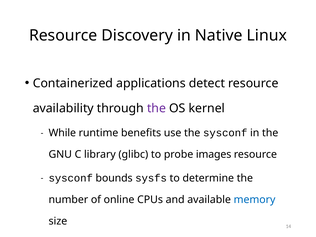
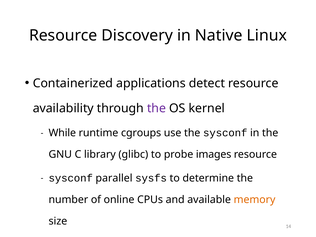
benefits: benefits -> cgroups (141, 133)
bounds: bounds -> parallel (114, 178)
memory colour: blue -> orange (255, 200)
